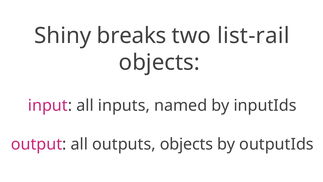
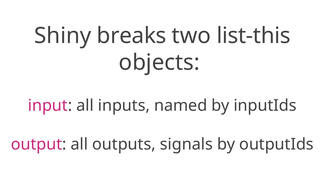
list-rail: list-rail -> list-this (254, 36)
outputs objects: objects -> signals (186, 144)
